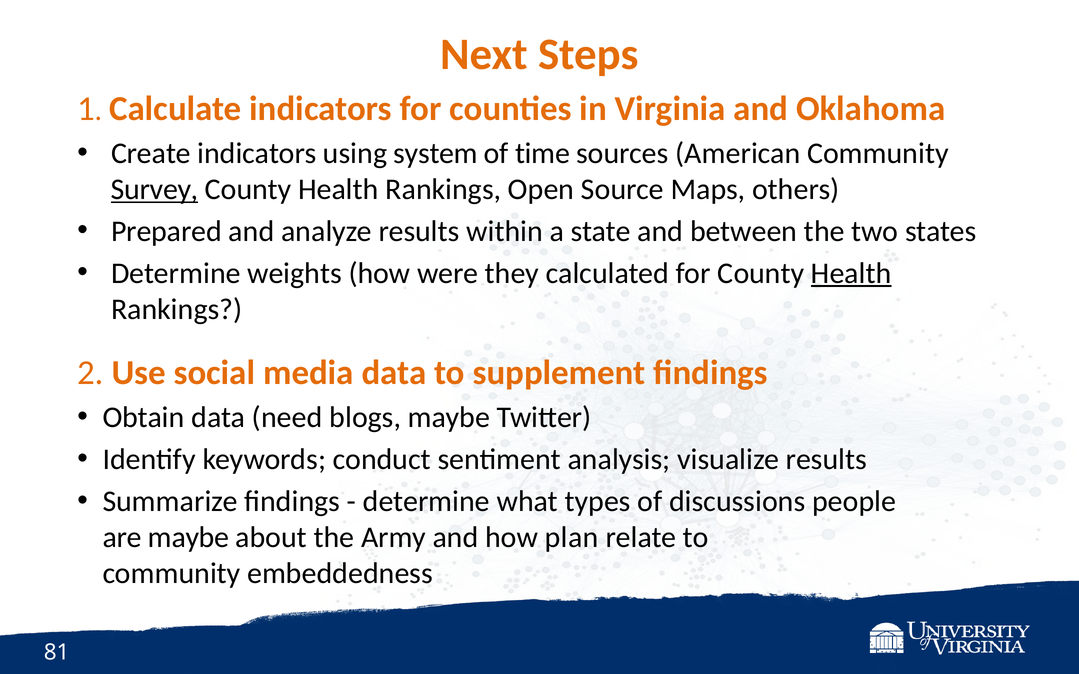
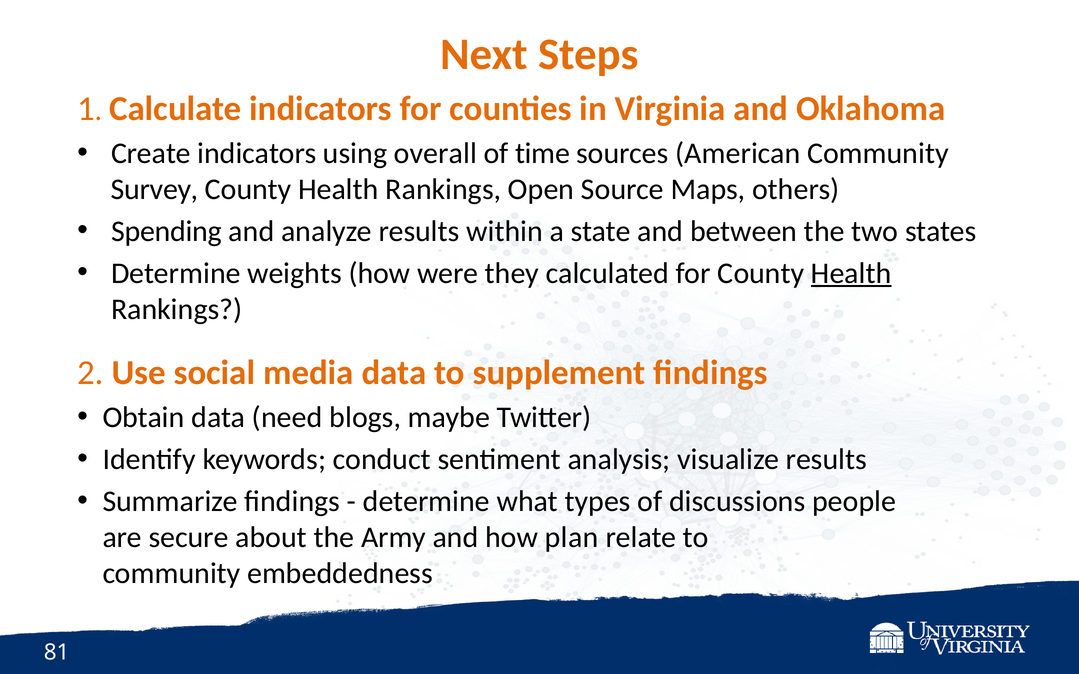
system: system -> overall (435, 153)
Survey underline: present -> none (155, 189)
Prepared: Prepared -> Spending (166, 231)
are maybe: maybe -> secure (189, 538)
